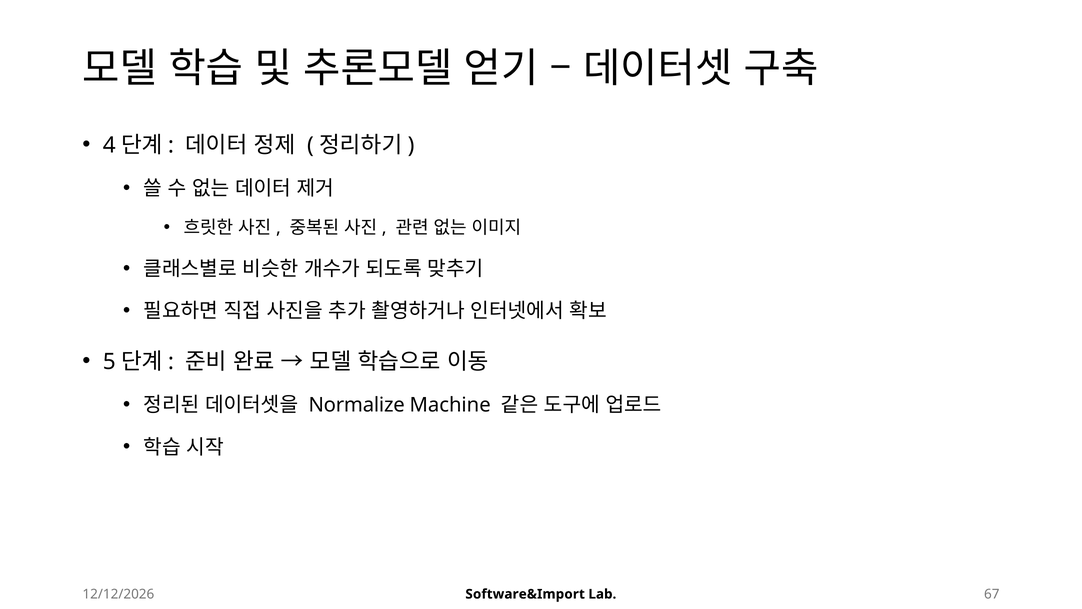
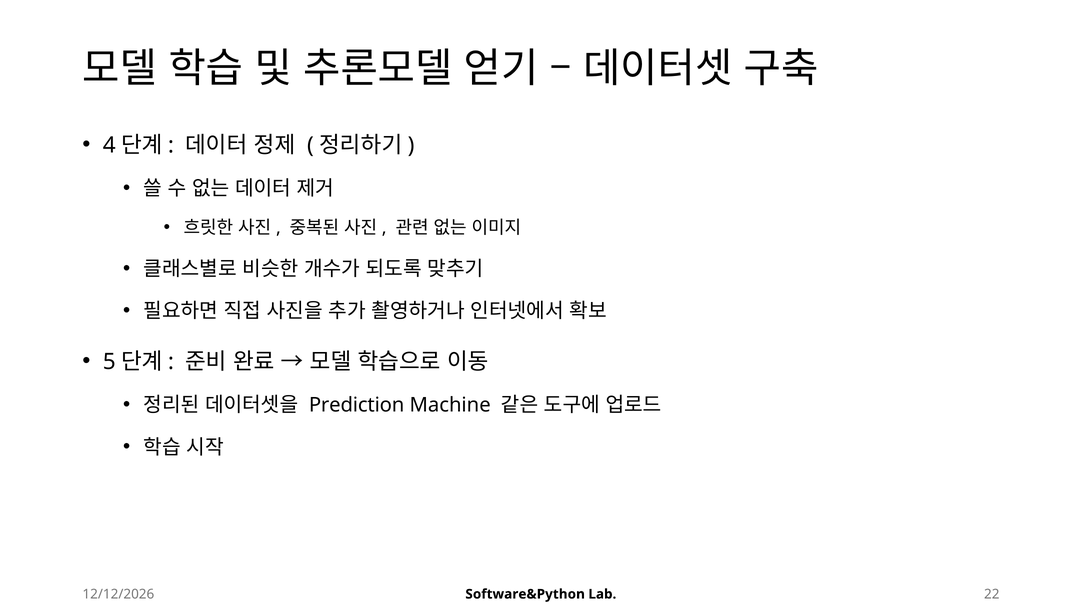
Normalize: Normalize -> Prediction (357, 405)
Software&Import: Software&Import -> Software&Python (525, 594)
67: 67 -> 22 (992, 594)
